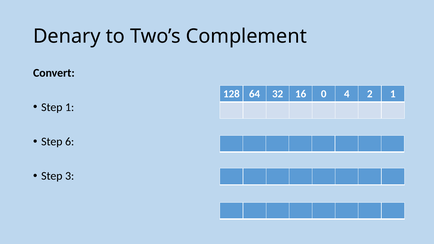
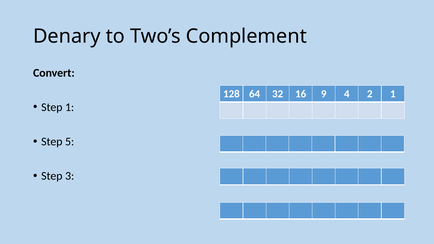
0: 0 -> 9 (324, 94)
6: 6 -> 5 (70, 142)
